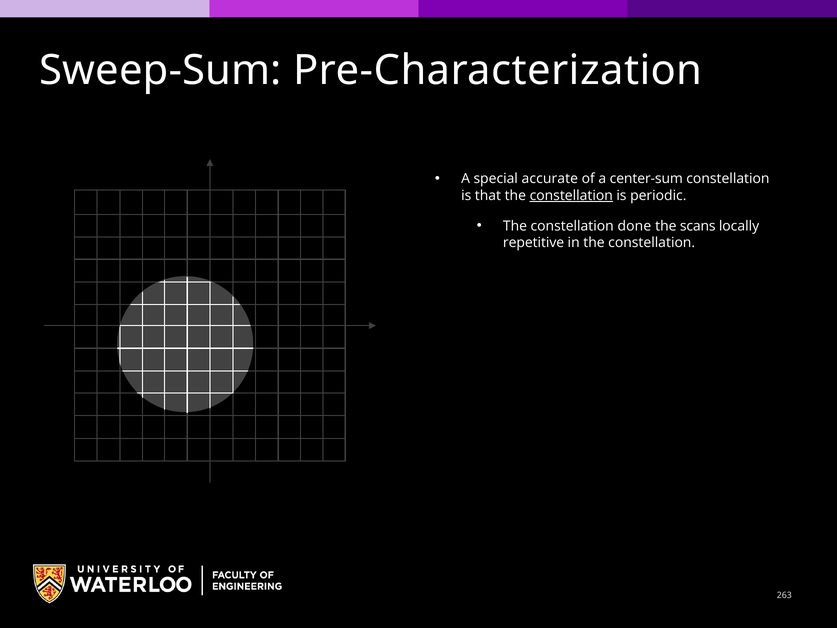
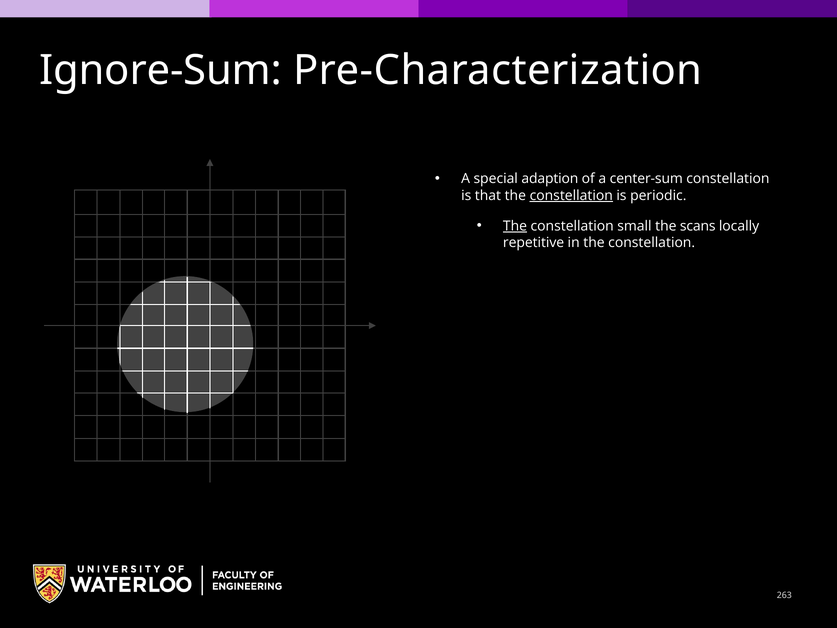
Sweep-Sum: Sweep-Sum -> Ignore-Sum (161, 70)
accurate: accurate -> adaption (550, 179)
The underline: none -> present (515, 226)
done: done -> small (634, 226)
